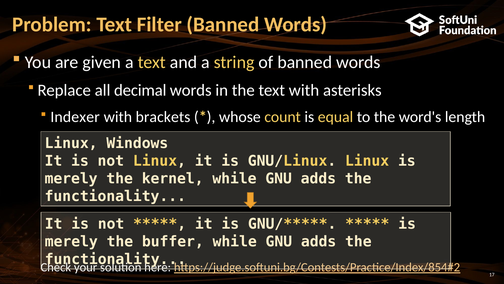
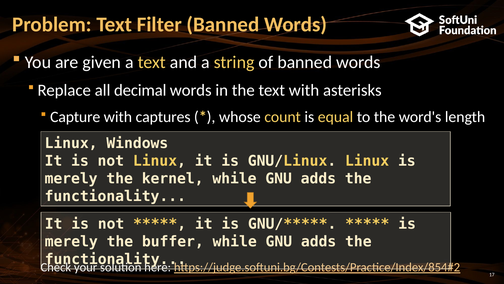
Indexer: Indexer -> Capture (75, 117)
brackets: brackets -> captures (163, 117)
